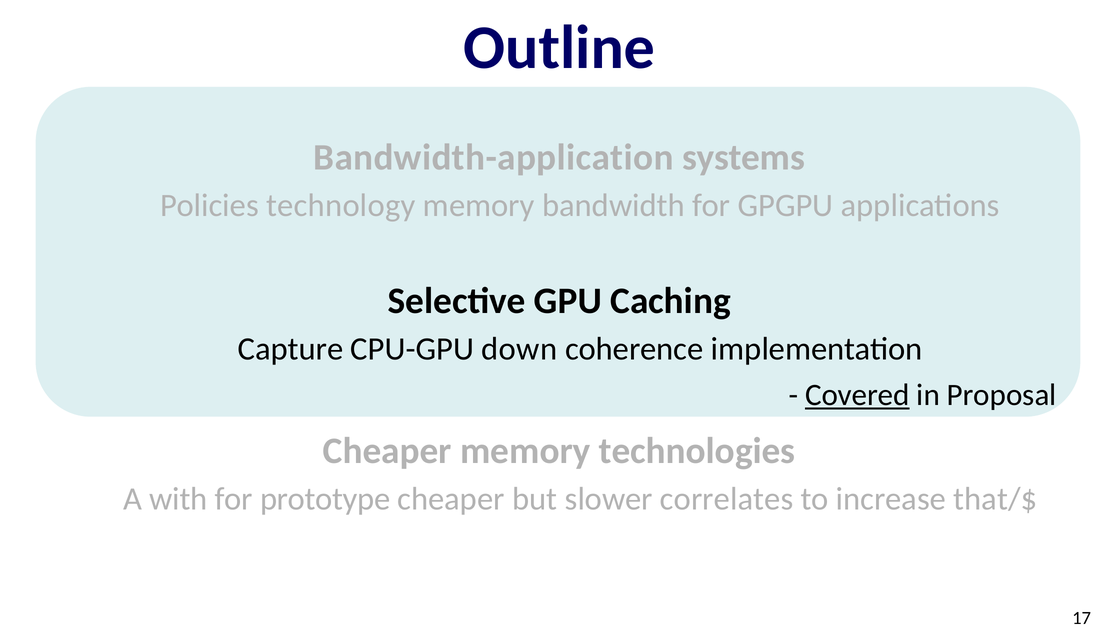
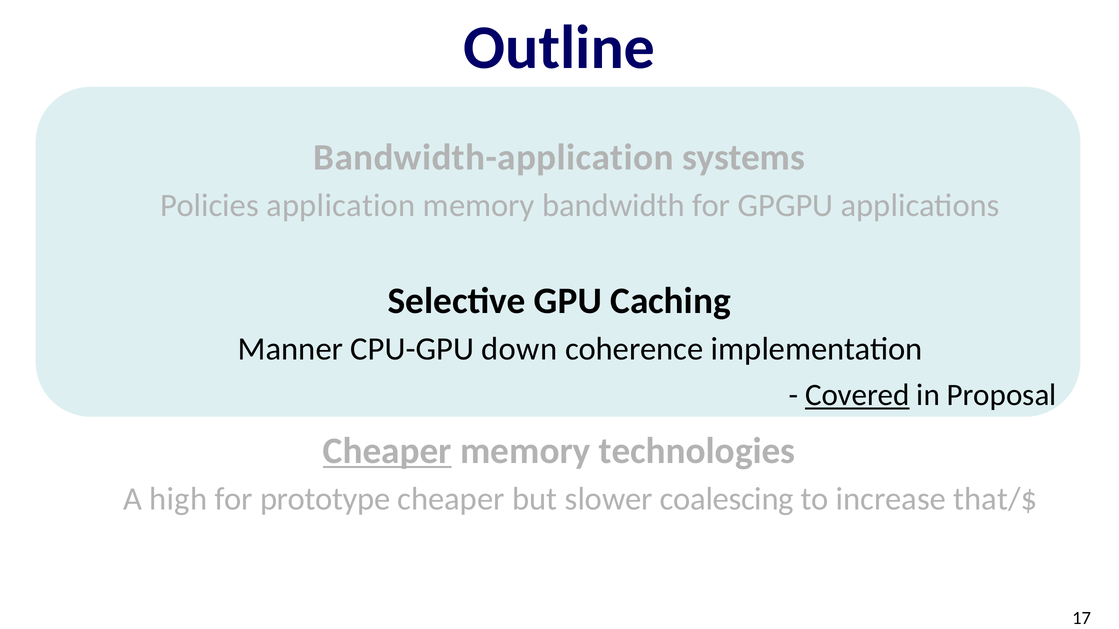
technology: technology -> application (341, 206)
Capture: Capture -> Manner (290, 349)
Cheaper underline: none -> present (387, 451)
with: with -> high (178, 499)
correlates: correlates -> coalescing (727, 499)
